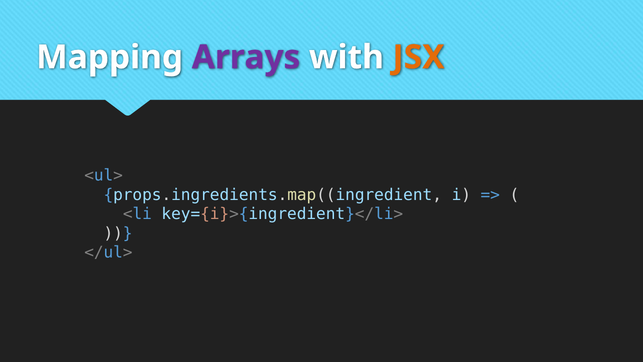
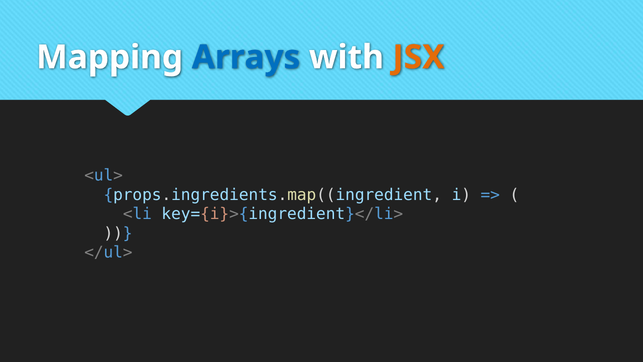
Arrays colour: purple -> blue (246, 57)
